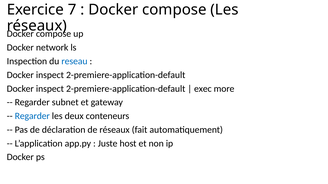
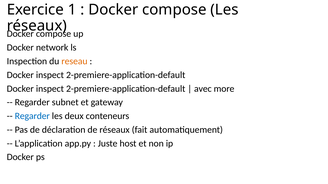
7: 7 -> 1 (72, 10)
reseau colour: blue -> orange (74, 61)
exec: exec -> avec (203, 89)
